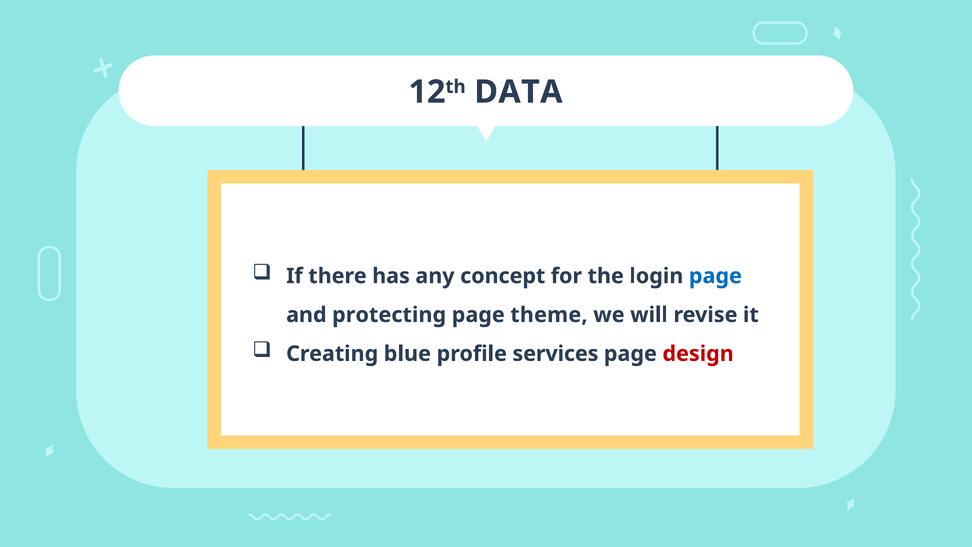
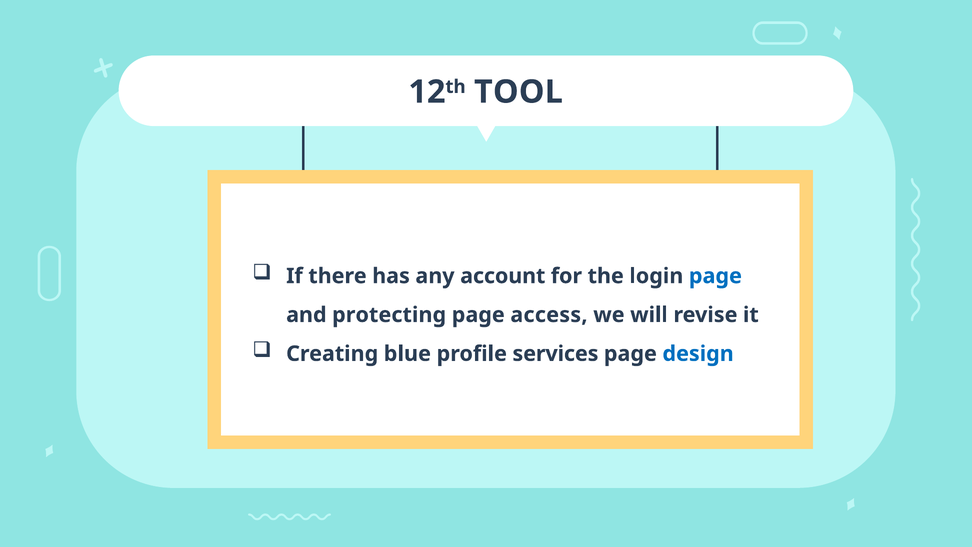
DATA: DATA -> TOOL (518, 92)
concept: concept -> account (503, 276)
theme: theme -> access (549, 315)
design colour: red -> blue (698, 354)
